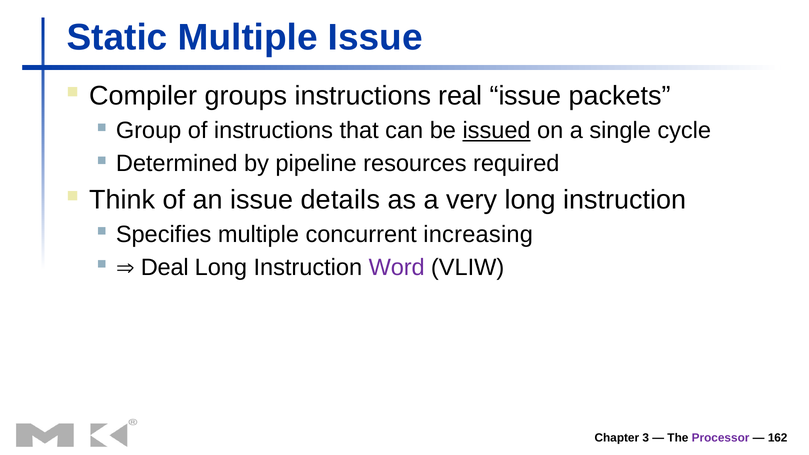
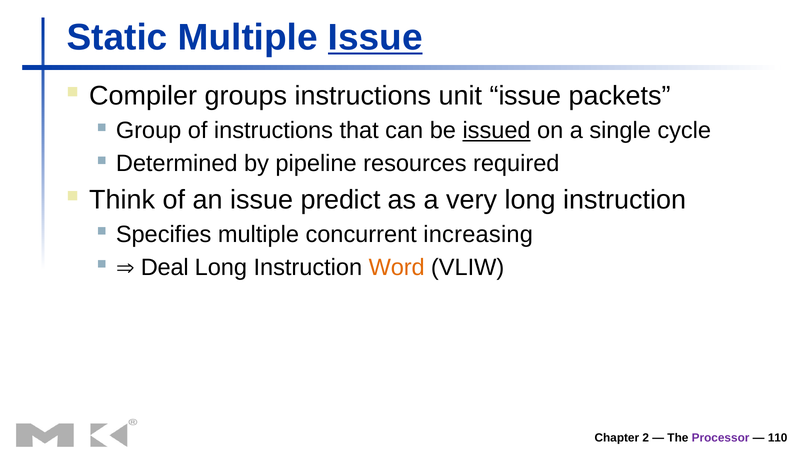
Issue underline: none -> present (375, 38)
real: real -> unit (460, 96)
details: details -> predict (341, 200)
Word colour: purple -> orange (397, 268)
3: 3 -> 2 (646, 438)
162: 162 -> 110 (778, 438)
